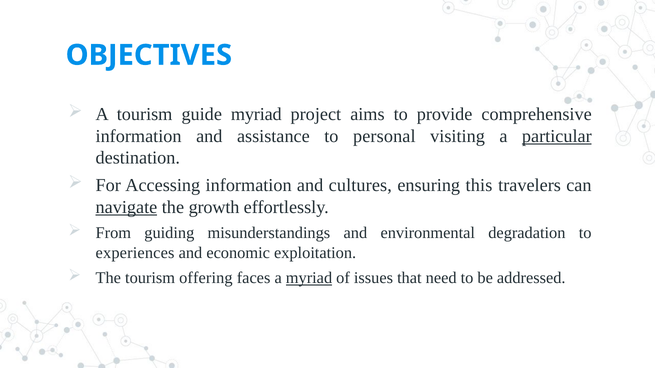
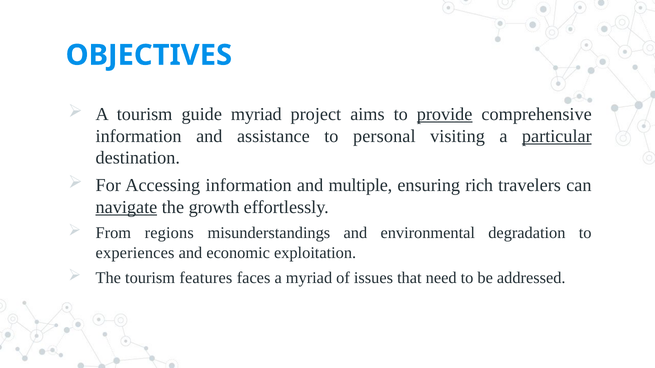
provide underline: none -> present (445, 114)
cultures: cultures -> multiple (360, 185)
this: this -> rich (479, 185)
guiding: guiding -> regions (169, 233)
offering: offering -> features (206, 278)
myriad underline: present -> none (309, 278)
